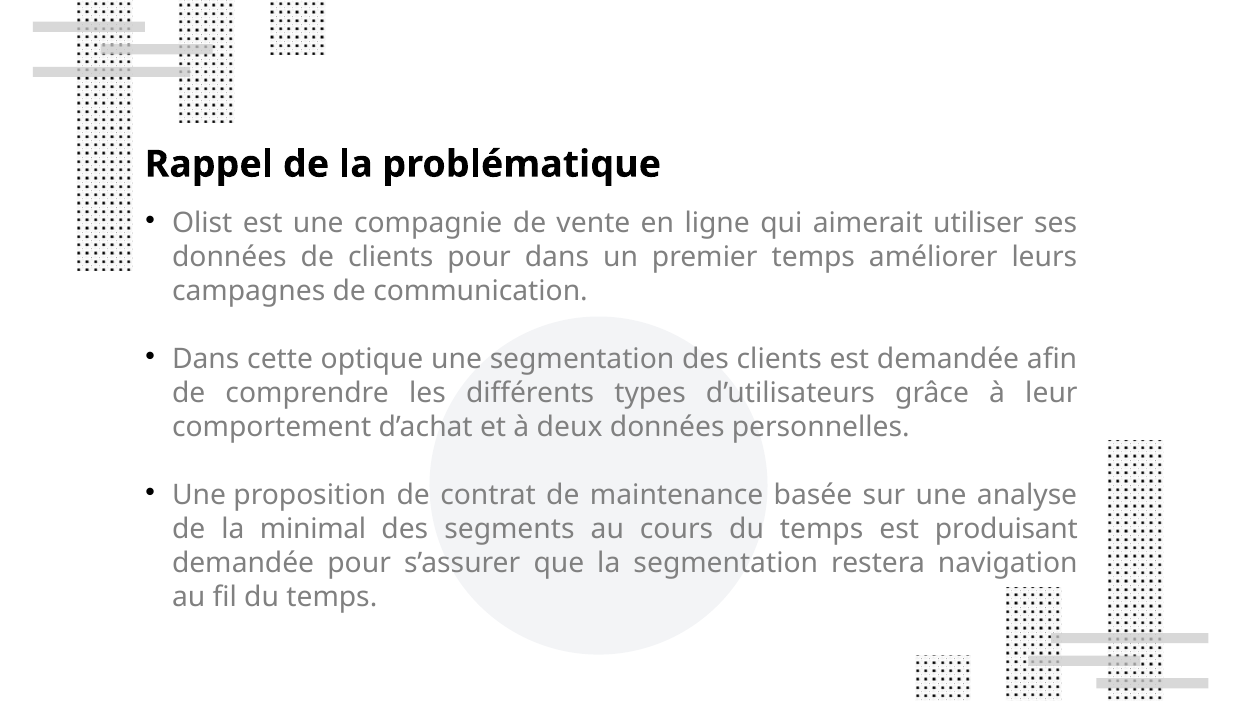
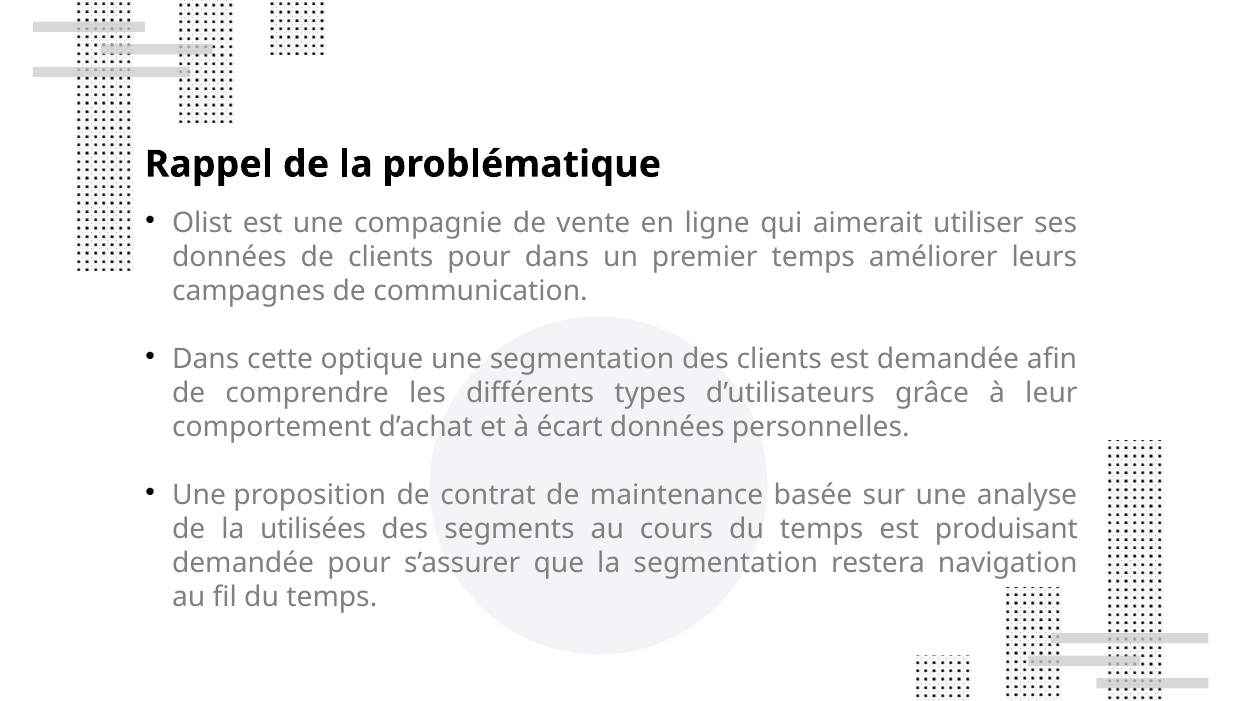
deux: deux -> écart (570, 427)
minimal: minimal -> utilisées (313, 529)
